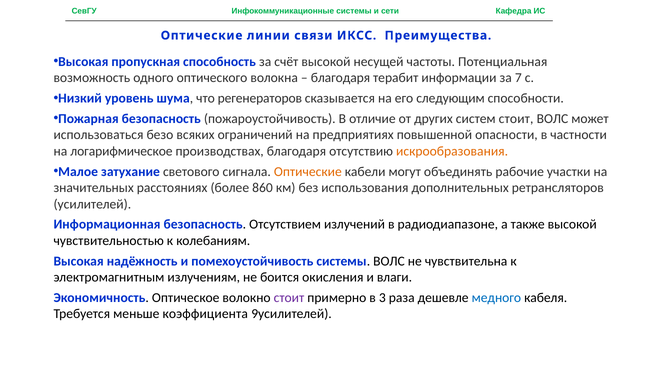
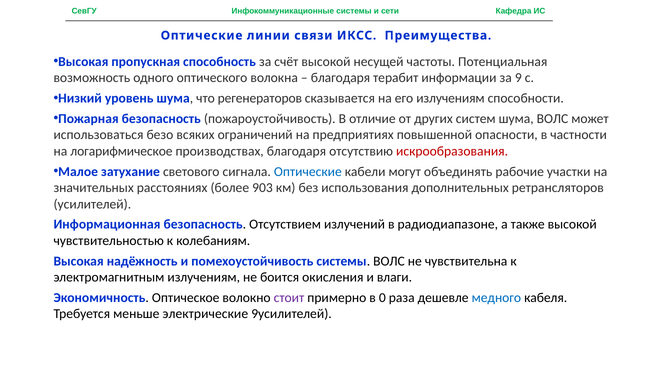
7: 7 -> 9 (518, 78)
его следующим: следующим -> излучениям (450, 98)
систем стоит: стоит -> шума (516, 119)
искрообразования colour: orange -> red (452, 151)
Оптические colour: orange -> blue (308, 171)
860: 860 -> 903 (263, 188)
3: 3 -> 0 (382, 297)
коэффициента: коэффициента -> электрические (205, 314)
